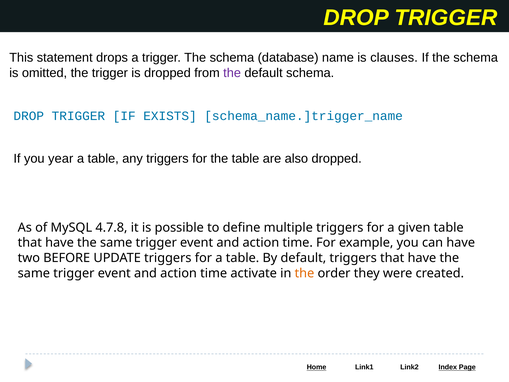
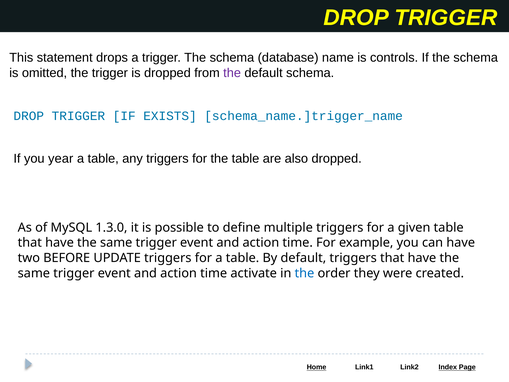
clauses: clauses -> controls (394, 58)
4.7.8: 4.7.8 -> 1.3.0 (111, 227)
the colour: orange -> blue (304, 273)
